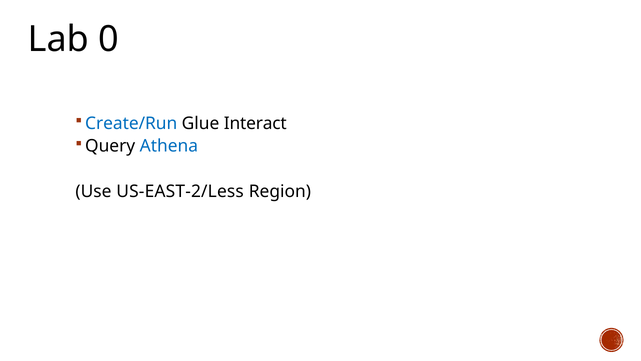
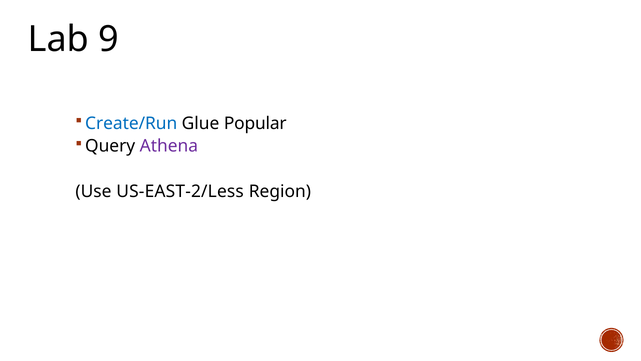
0: 0 -> 9 (109, 39)
Interact: Interact -> Popular (255, 123)
Athena colour: blue -> purple (169, 146)
